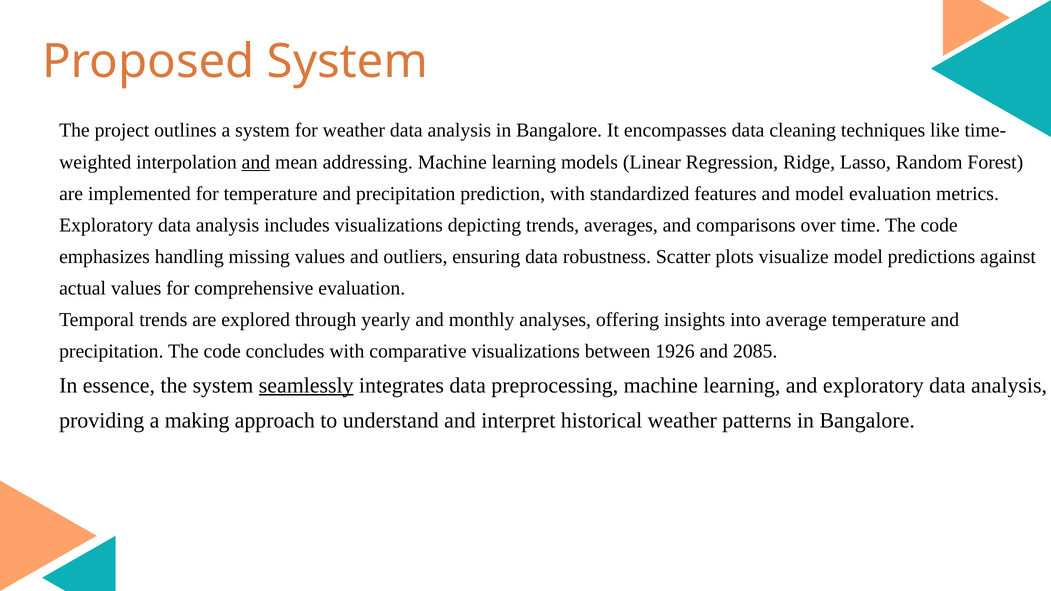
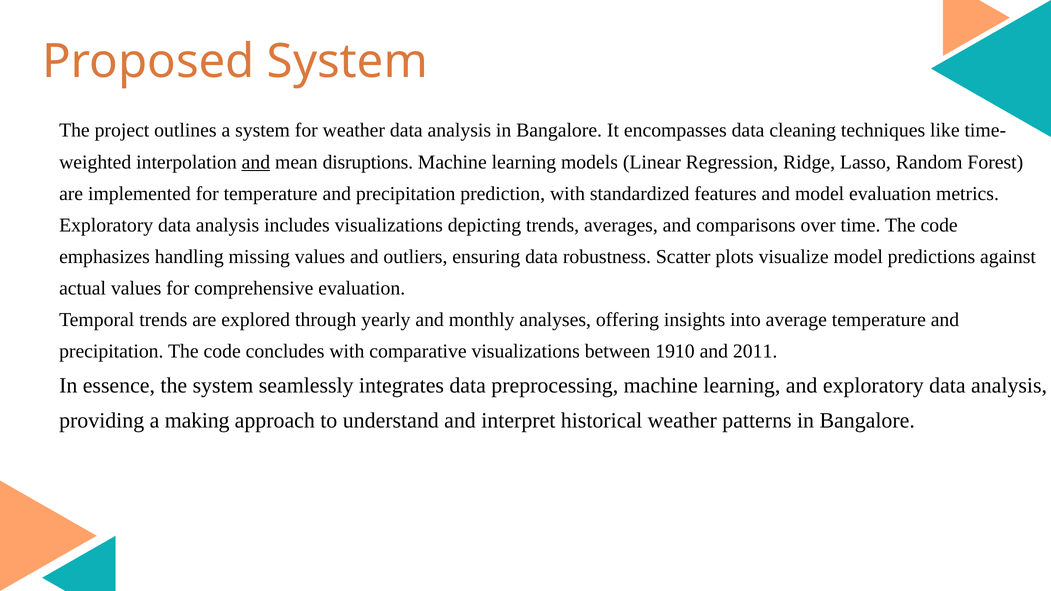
addressing: addressing -> disruptions (368, 162)
1926: 1926 -> 1910 (675, 351)
2085: 2085 -> 2011 (755, 351)
seamlessly underline: present -> none (306, 385)
